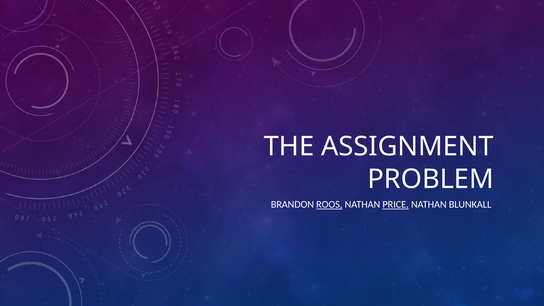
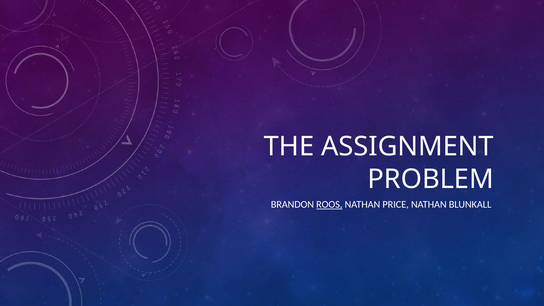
PRICE underline: present -> none (396, 205)
